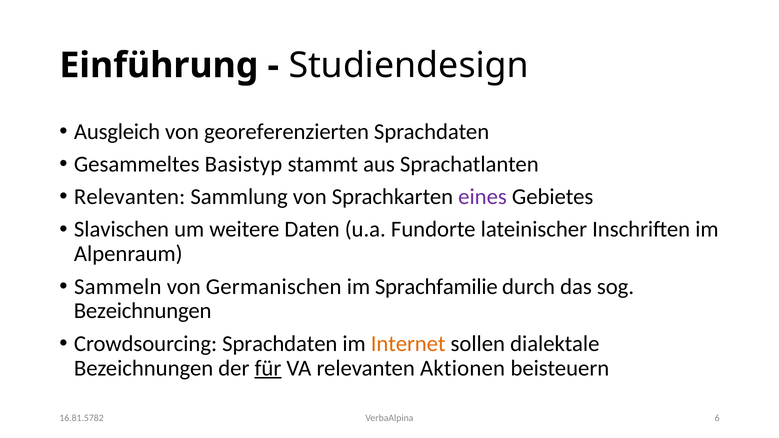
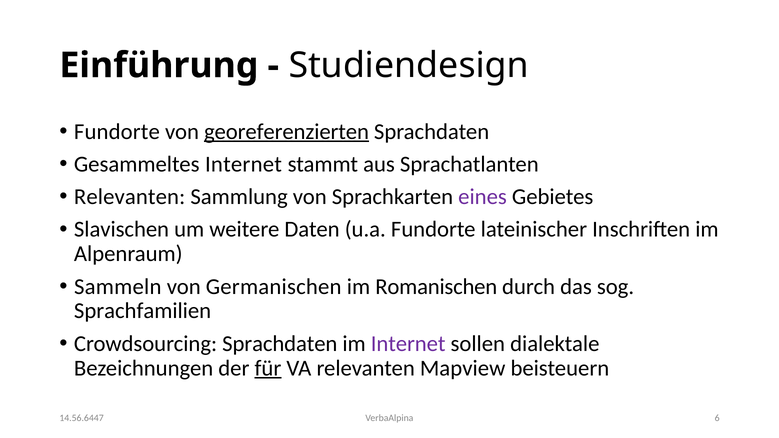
Ausgleich: Ausgleich -> Fundorte (117, 132)
georeferenzierten underline: none -> present (287, 132)
Gesammeltes Basistyp: Basistyp -> Internet (243, 164)
Sprachfamilie: Sprachfamilie -> Romanischen (436, 287)
Bezeichnungen: Bezeichnungen -> Sprachfamilien (143, 311)
Internet colour: orange -> purple (408, 344)
Aktionen: Aktionen -> Mapview (463, 368)
16.81.5782: 16.81.5782 -> 14.56.6447 (82, 418)
